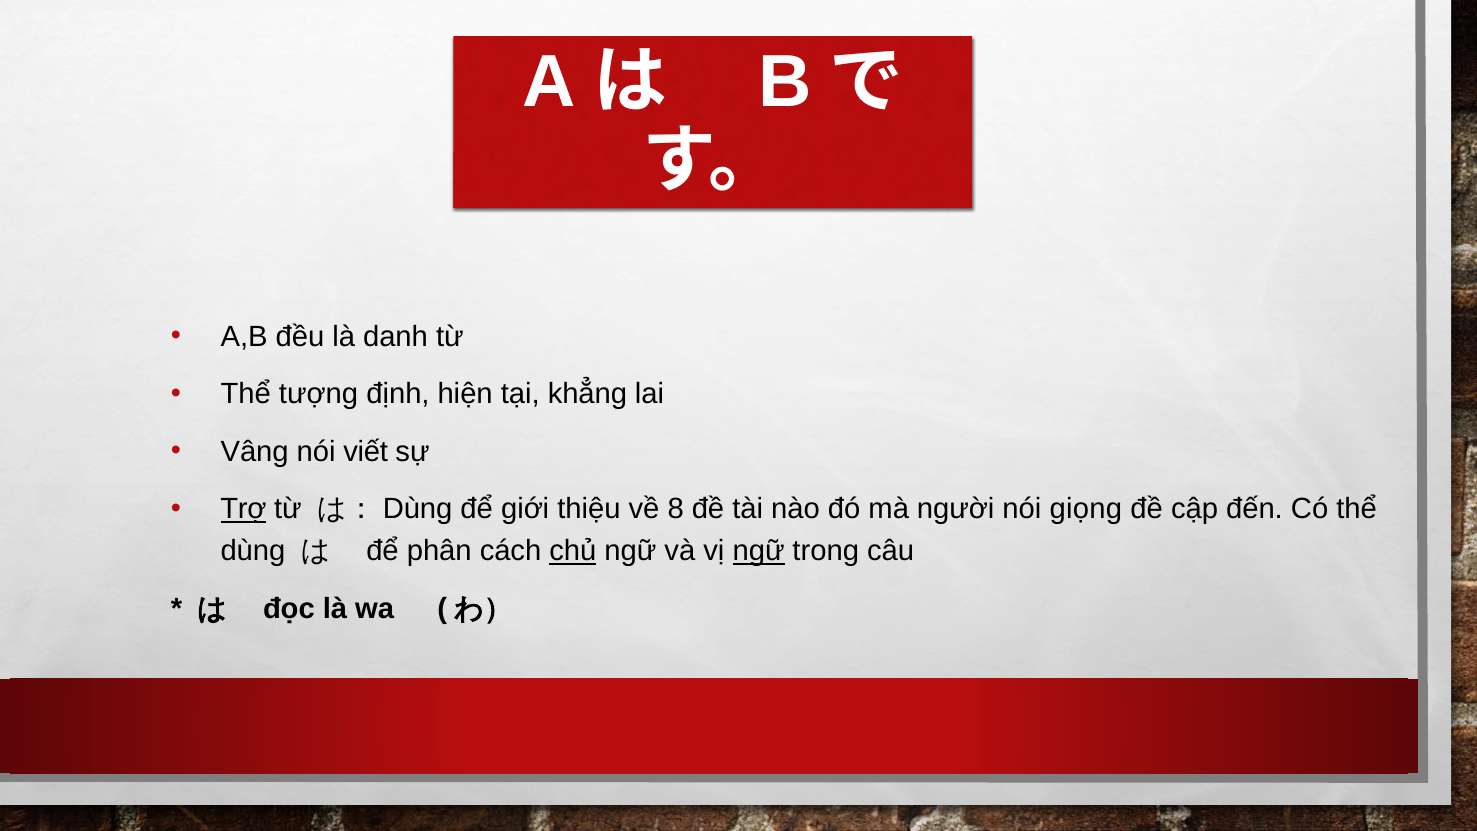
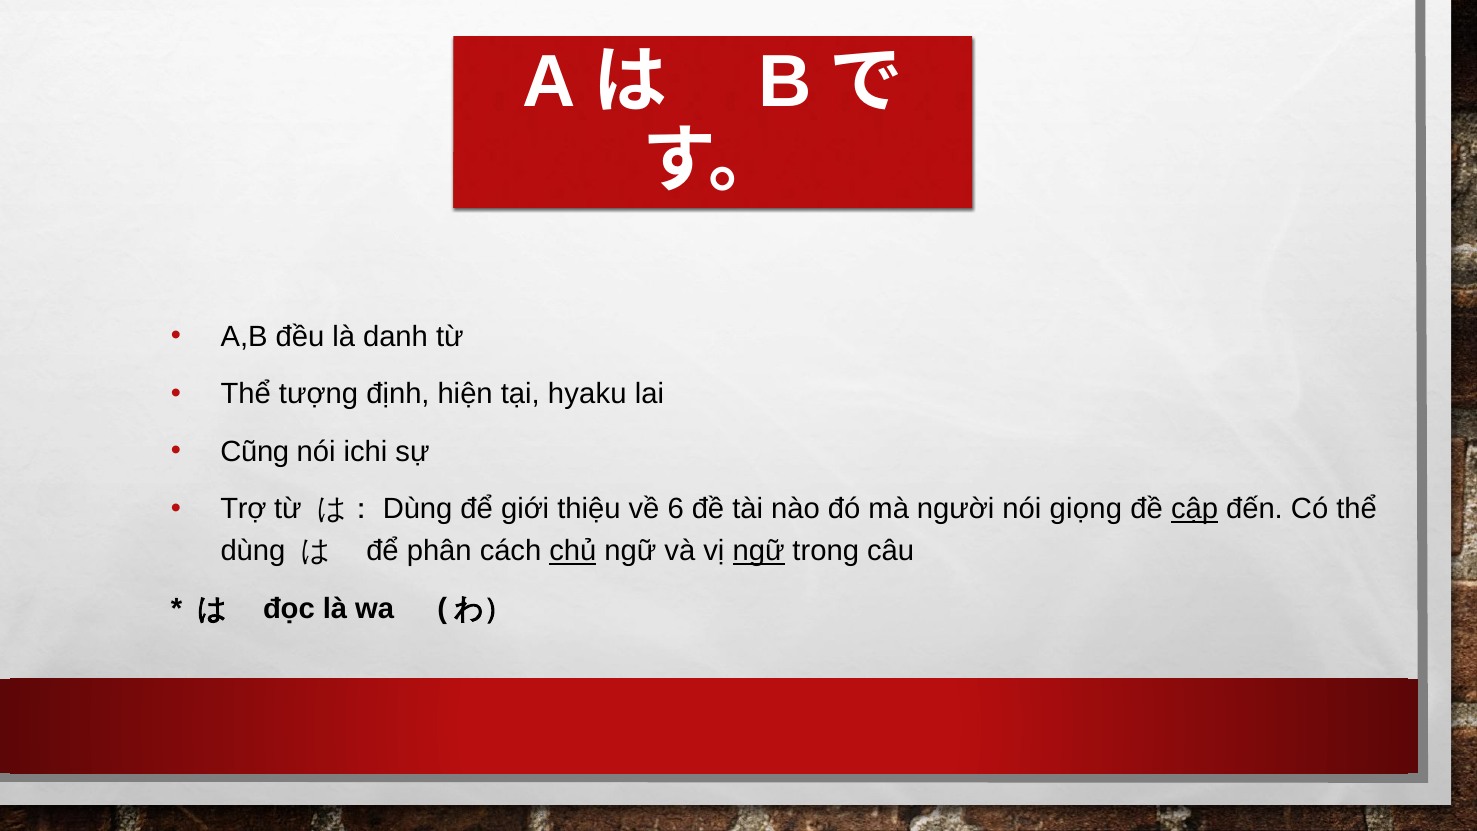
khẳng: khẳng -> hyaku (587, 394)
Vâng: Vâng -> Cũng (255, 452)
viết: viết -> ichi (366, 452)
Trợ underline: present -> none (244, 509)
8: 8 -> 6 (676, 509)
cập underline: none -> present (1195, 509)
